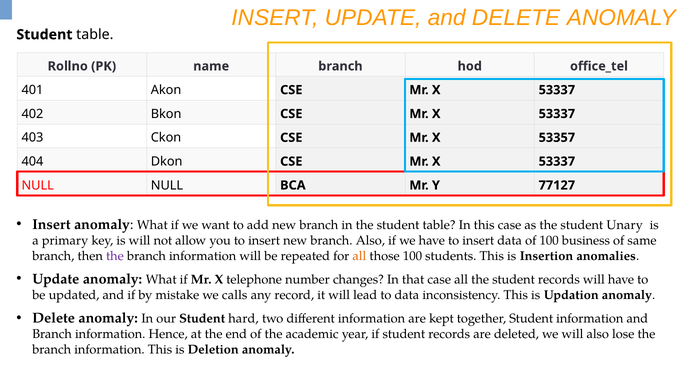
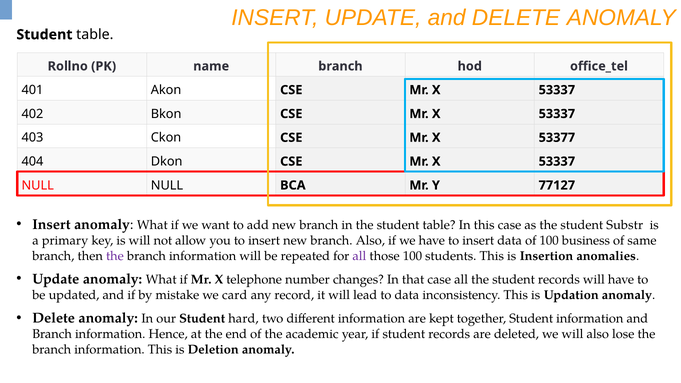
53357: 53357 -> 53377 (557, 138)
Unary: Unary -> Substr (625, 225)
all colour: orange -> purple (359, 256)
calls: calls -> card (235, 295)
